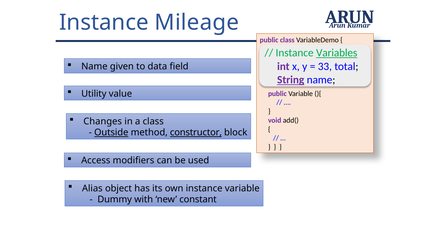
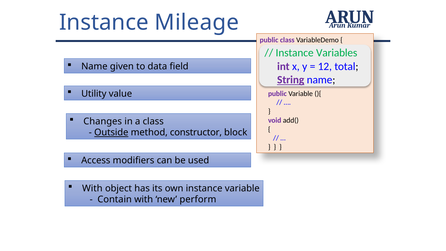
Variables underline: present -> none (337, 53)
33: 33 -> 12 (325, 66)
constructor underline: present -> none (196, 132)
Alias: Alias -> With (92, 188)
Dummy: Dummy -> Contain (115, 199)
constant: constant -> perform (198, 199)
